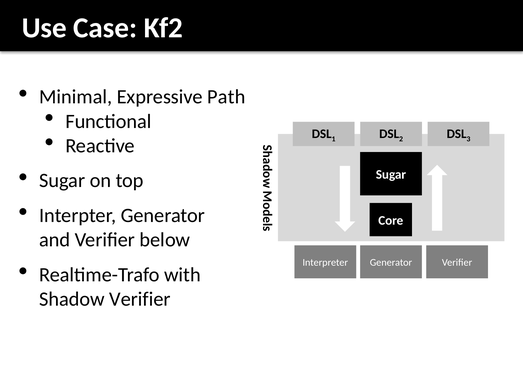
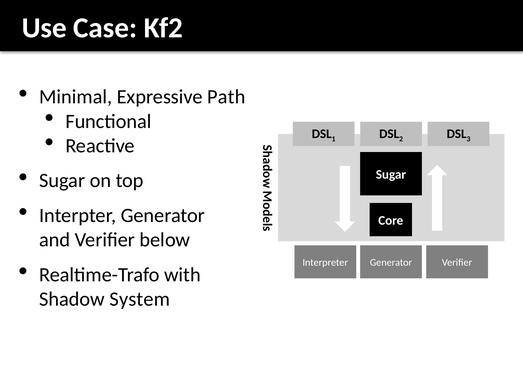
Shadow Verifier: Verifier -> System (140, 299)
